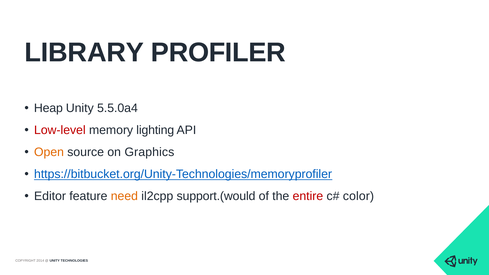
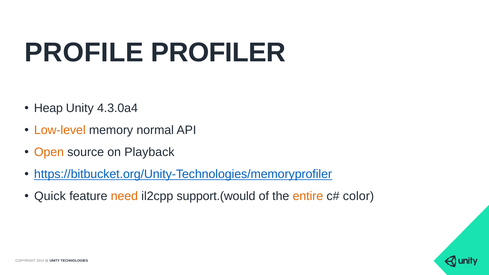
LIBRARY: LIBRARY -> PROFILE (84, 52)
5.5.0a4: 5.5.0a4 -> 4.3.0a4 (117, 108)
Low-level colour: red -> orange (60, 130)
lighting: lighting -> normal (155, 130)
Graphics: Graphics -> Playback (149, 152)
Editor: Editor -> Quick (50, 196)
entire colour: red -> orange (308, 196)
